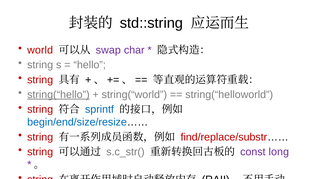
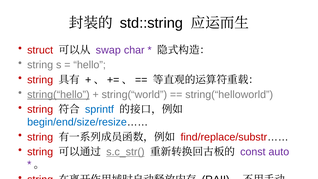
world: world -> struct (40, 50)
s.c_str( underline: none -> present (125, 152)
long: long -> auto (279, 152)
